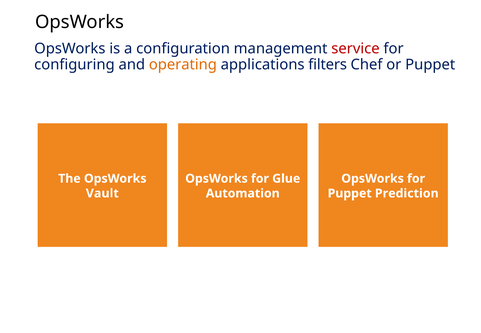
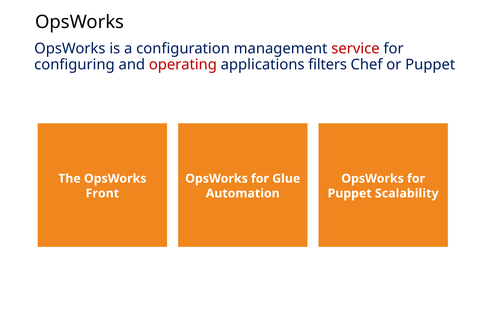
operating colour: orange -> red (183, 64)
Vault: Vault -> Front (102, 193)
Prediction: Prediction -> Scalability (407, 193)
